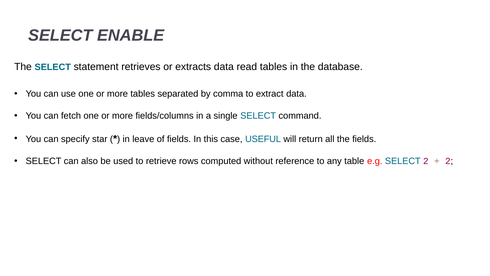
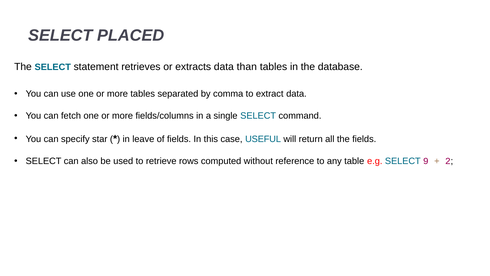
ENABLE: ENABLE -> PLACED (131, 35)
read: read -> than (247, 67)
SELECT 2: 2 -> 9 (426, 161)
